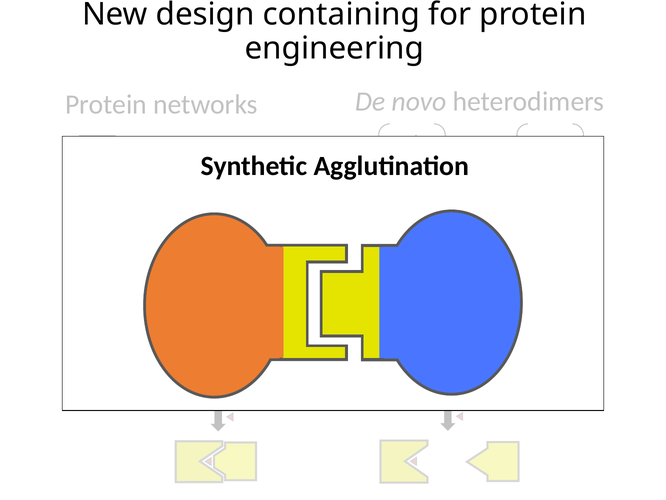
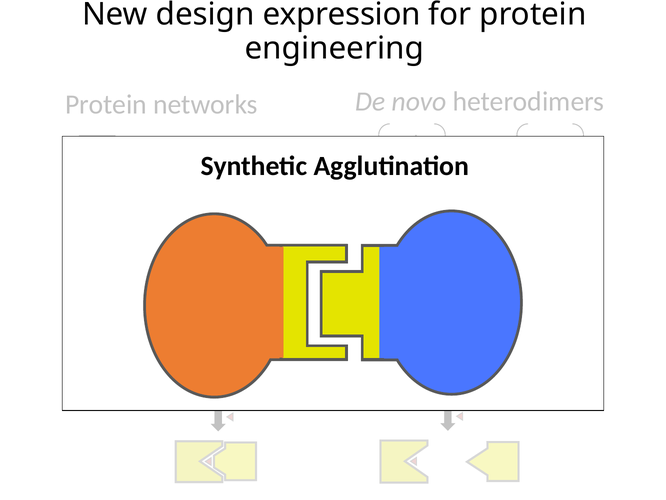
containing: containing -> expression (342, 15)
